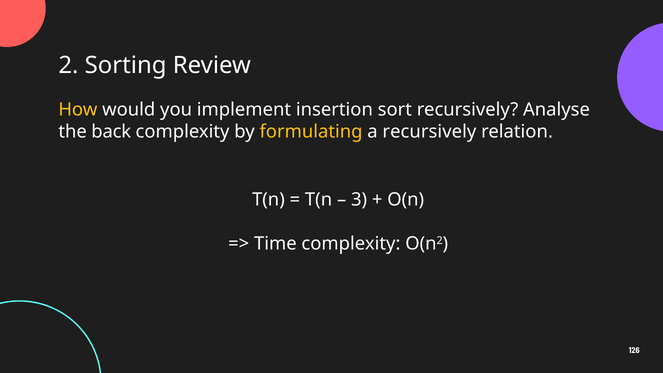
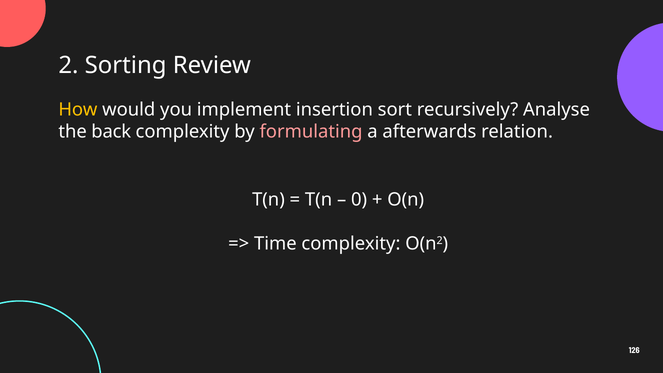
formulating colour: yellow -> pink (311, 132)
a recursively: recursively -> afterwards (429, 132)
3: 3 -> 0 (359, 200)
